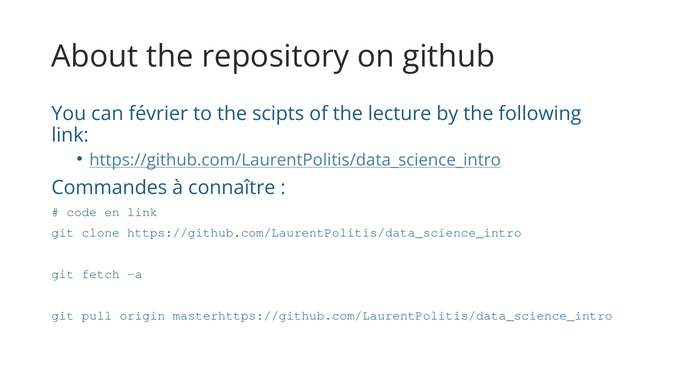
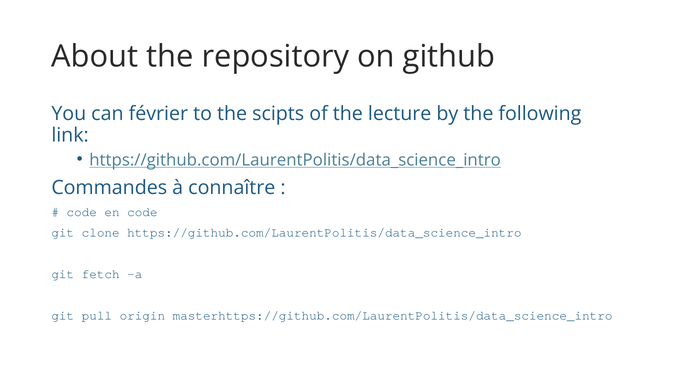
en link: link -> code (142, 212)
